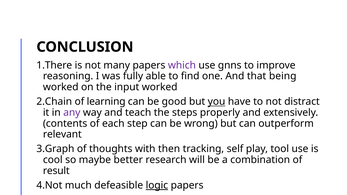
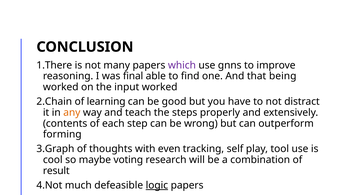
fully: fully -> final (133, 76)
you underline: present -> none (217, 102)
any colour: purple -> orange (72, 113)
relevant: relevant -> forming (62, 134)
then: then -> even (169, 149)
better: better -> voting (128, 160)
